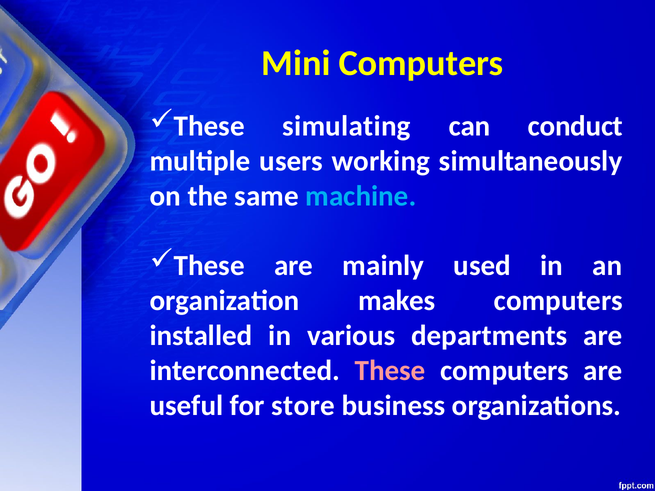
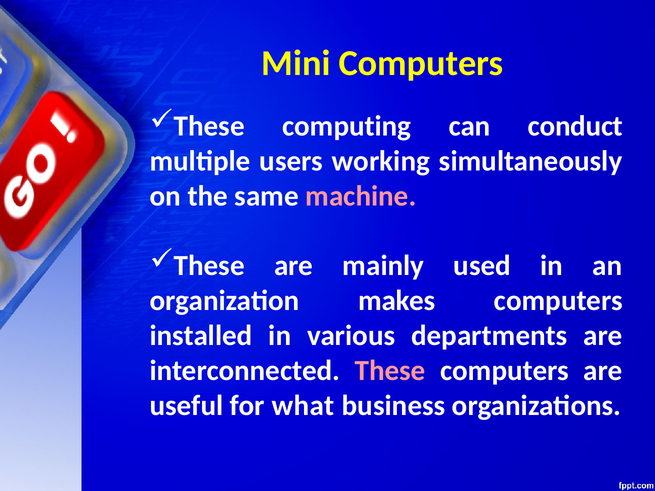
simulating: simulating -> computing (347, 126)
machine colour: light blue -> pink (361, 196)
store: store -> what (303, 406)
